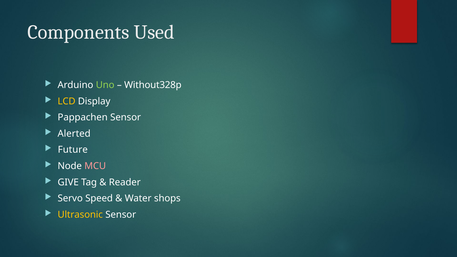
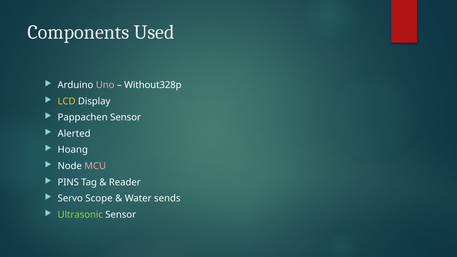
Uno colour: light green -> pink (105, 85)
Future: Future -> Hoang (73, 150)
GIVE: GIVE -> PINS (68, 182)
Speed: Speed -> Scope (99, 199)
shops: shops -> sends (167, 199)
Ultrasonic colour: yellow -> light green (80, 215)
